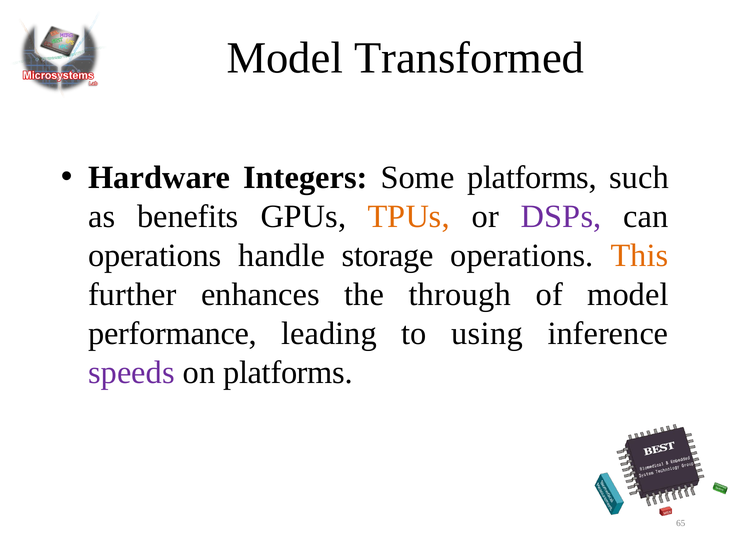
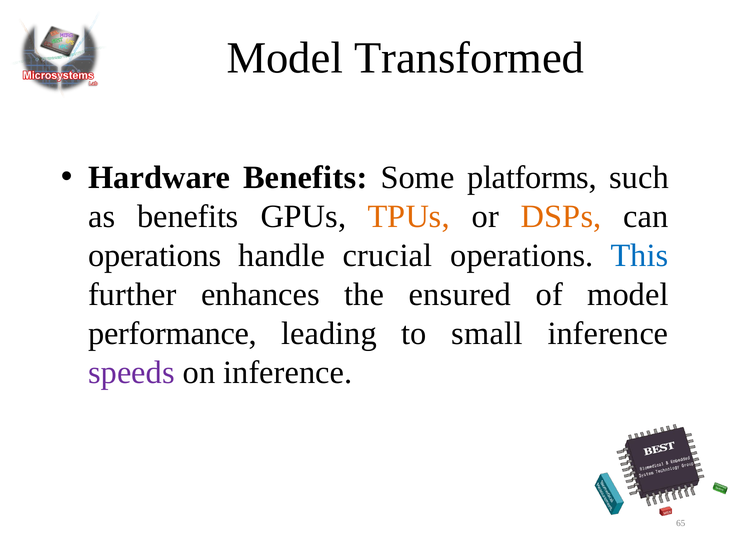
Hardware Integers: Integers -> Benefits (305, 177)
DSPs colour: purple -> orange (561, 216)
storage: storage -> crucial (388, 255)
This colour: orange -> blue (639, 255)
through: through -> ensured (460, 294)
using: using -> small (487, 333)
on platforms: platforms -> inference (288, 372)
